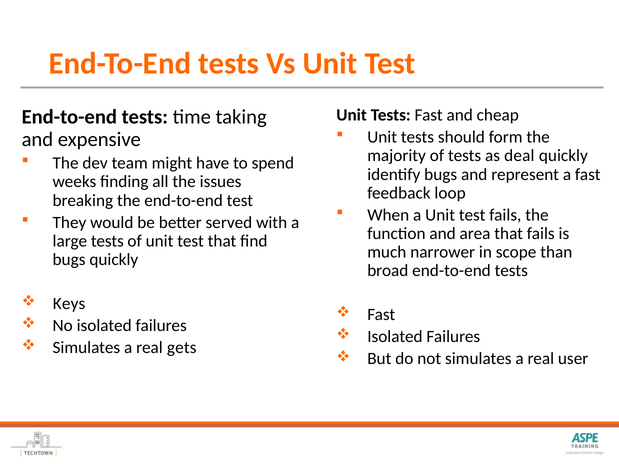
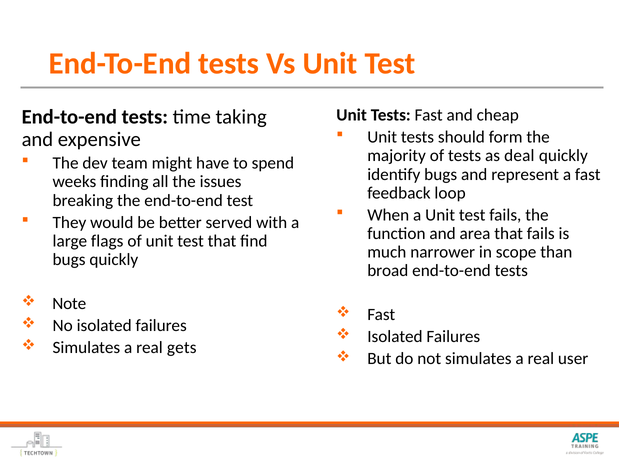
large tests: tests -> flags (107, 241)
Keys: Keys -> Note (69, 304)
